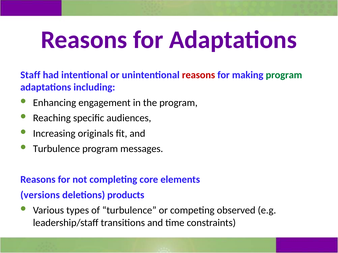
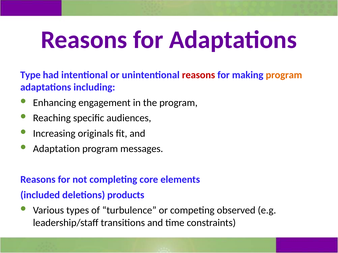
Staff: Staff -> Type (30, 75)
program colour: green -> orange (284, 75)
Turbulence: Turbulence -> Adaptation (56, 149)
versions: versions -> included (40, 195)
